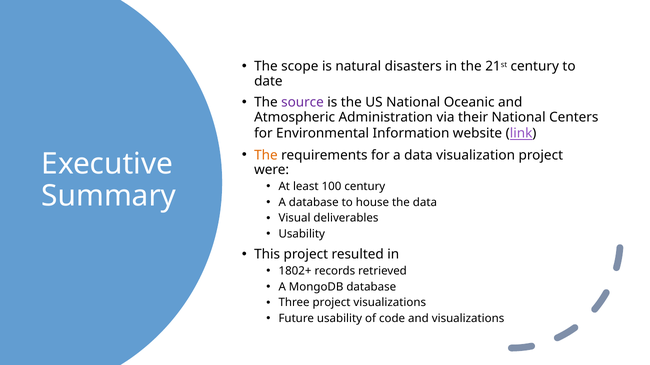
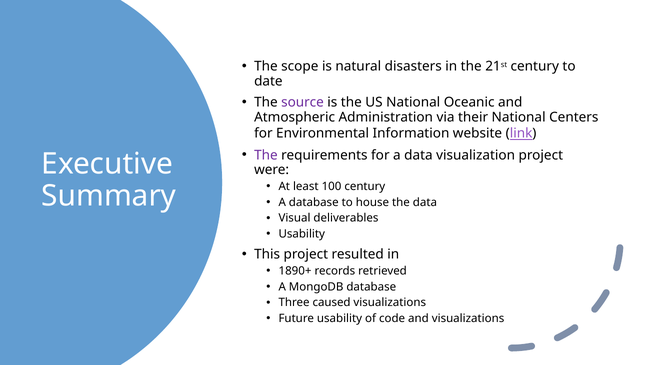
The colour: orange -> purple (266, 155)
1802+: 1802+ -> 1890+ (295, 272)
Three project: project -> caused (332, 303)
